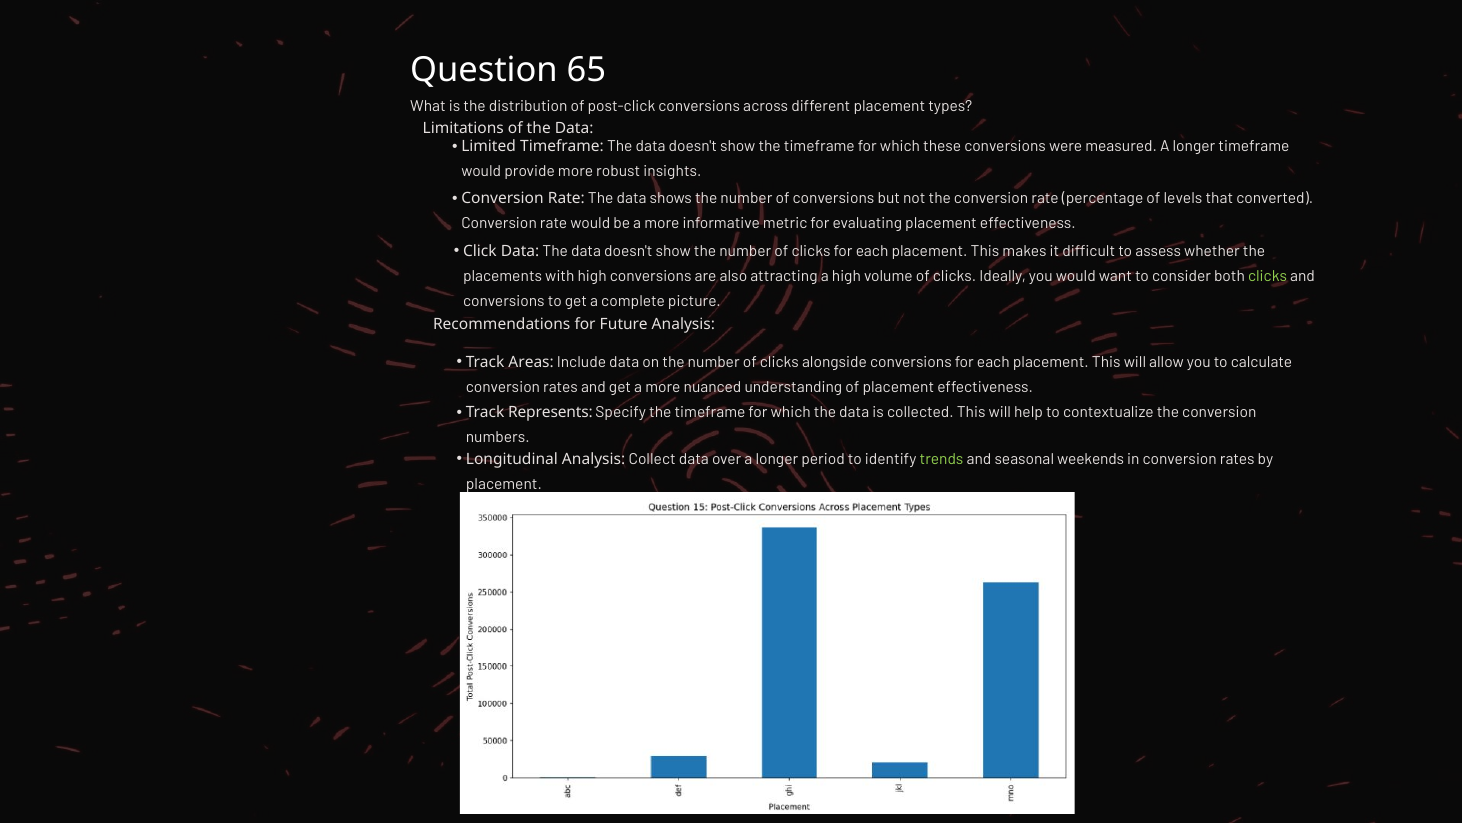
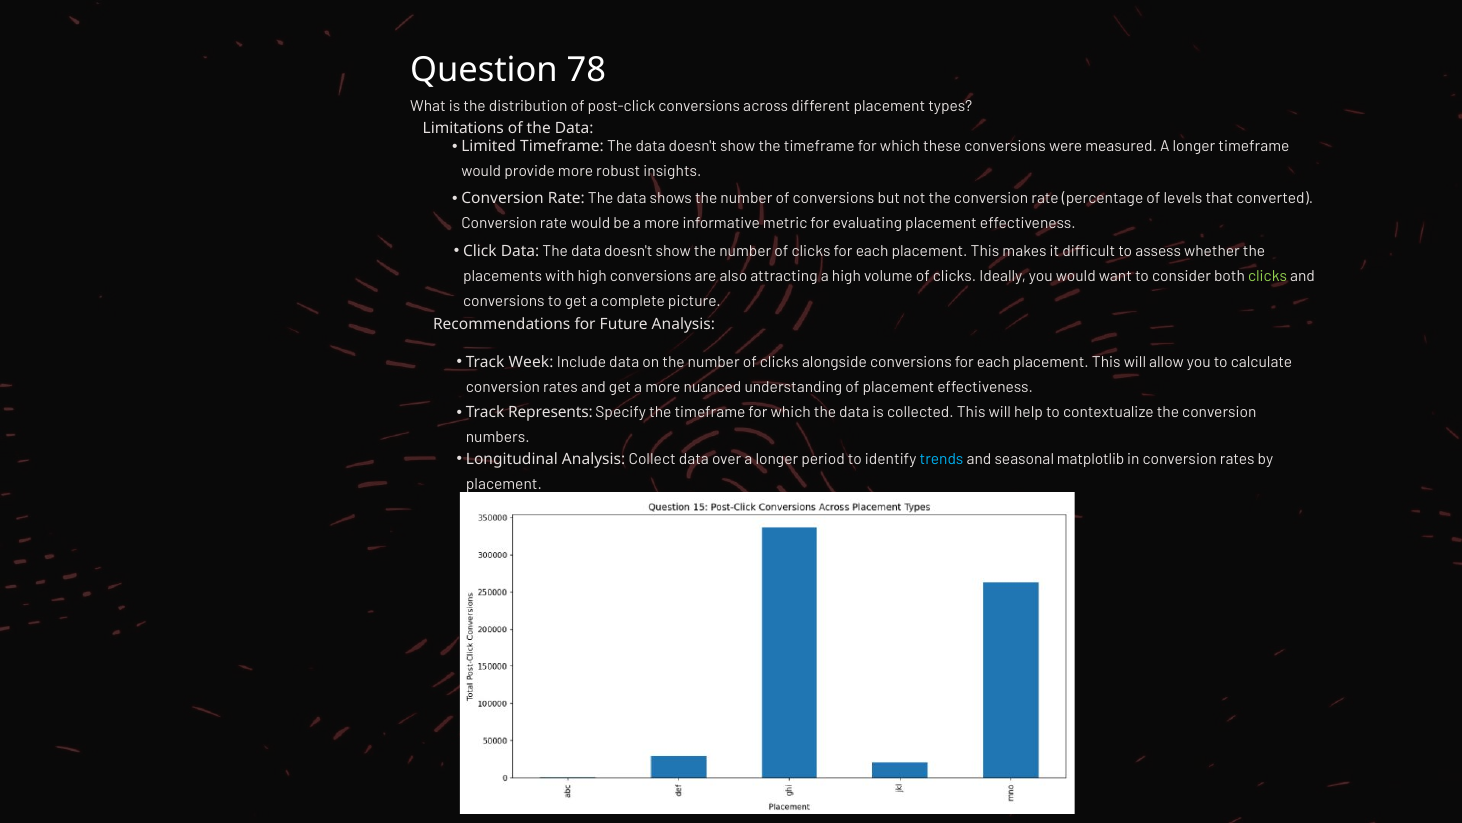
65: 65 -> 78 (586, 70)
Areas: Areas -> Week (531, 362)
trends colour: light green -> light blue (942, 459)
weekends: weekends -> matplotlib (1091, 459)
